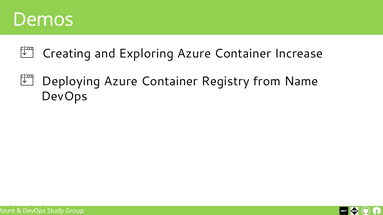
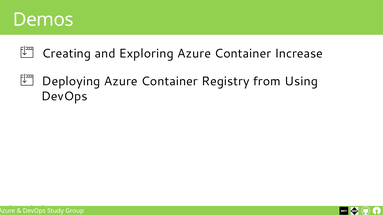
Name: Name -> Using (301, 81)
